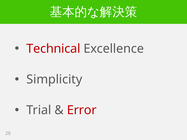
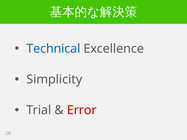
Technical colour: red -> blue (53, 49)
